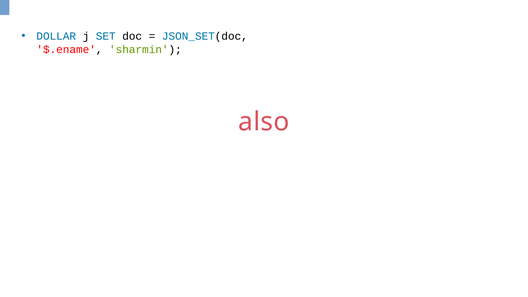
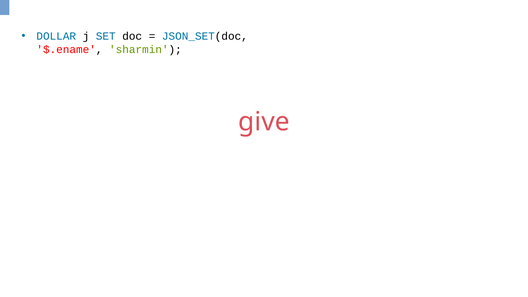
also: also -> give (264, 122)
